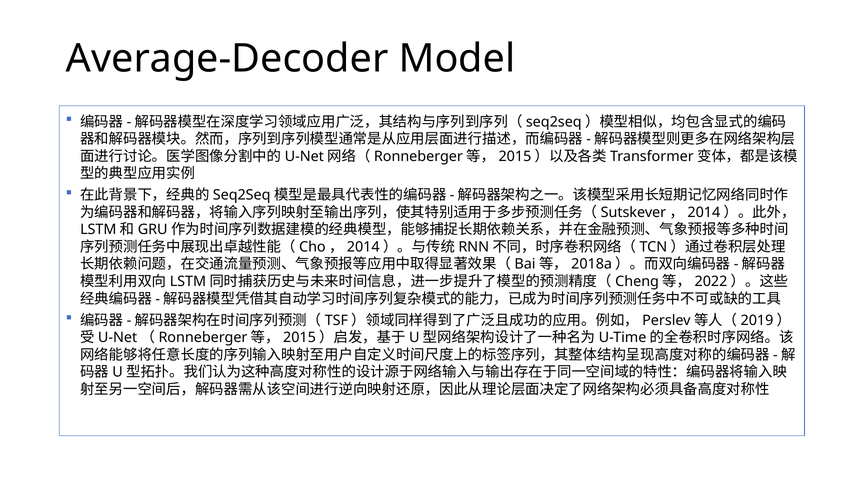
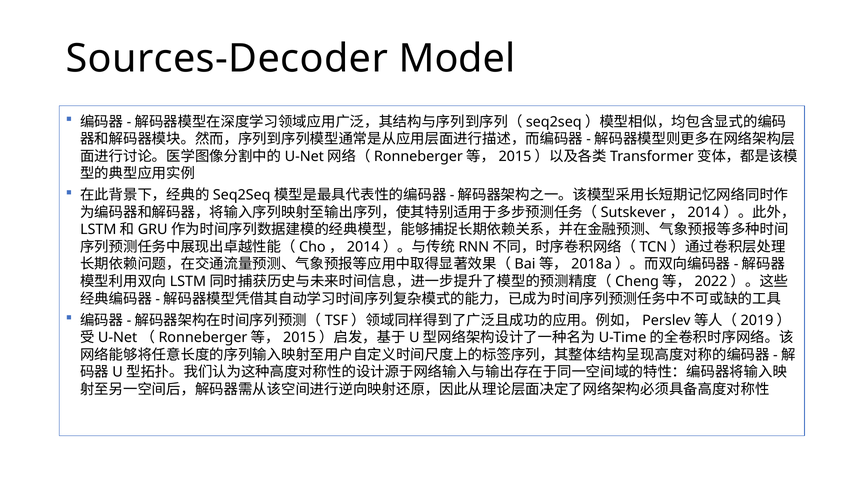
Average-Decoder: Average-Decoder -> Sources-Decoder (227, 59)
